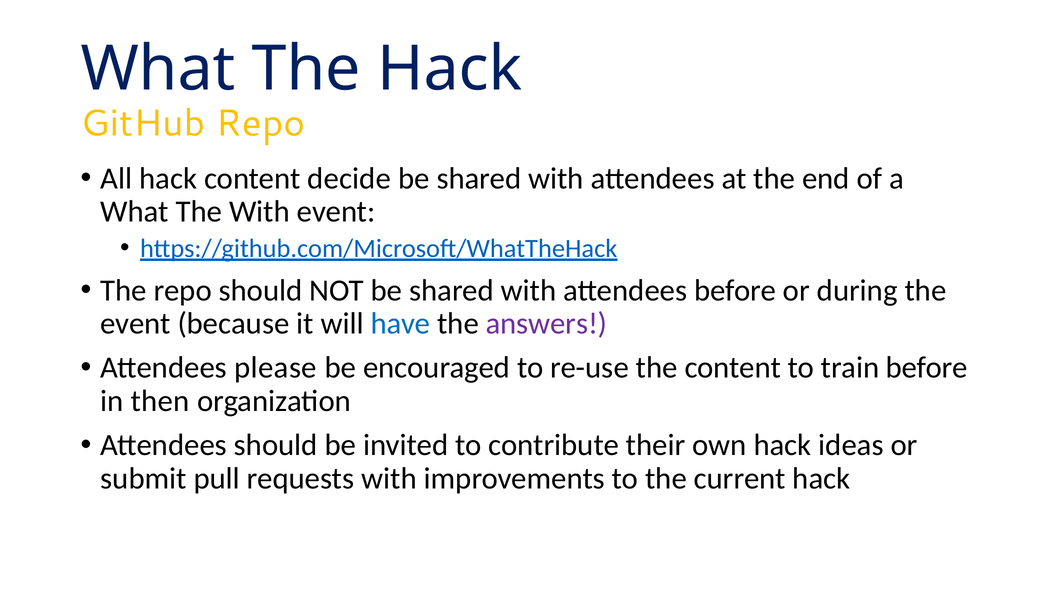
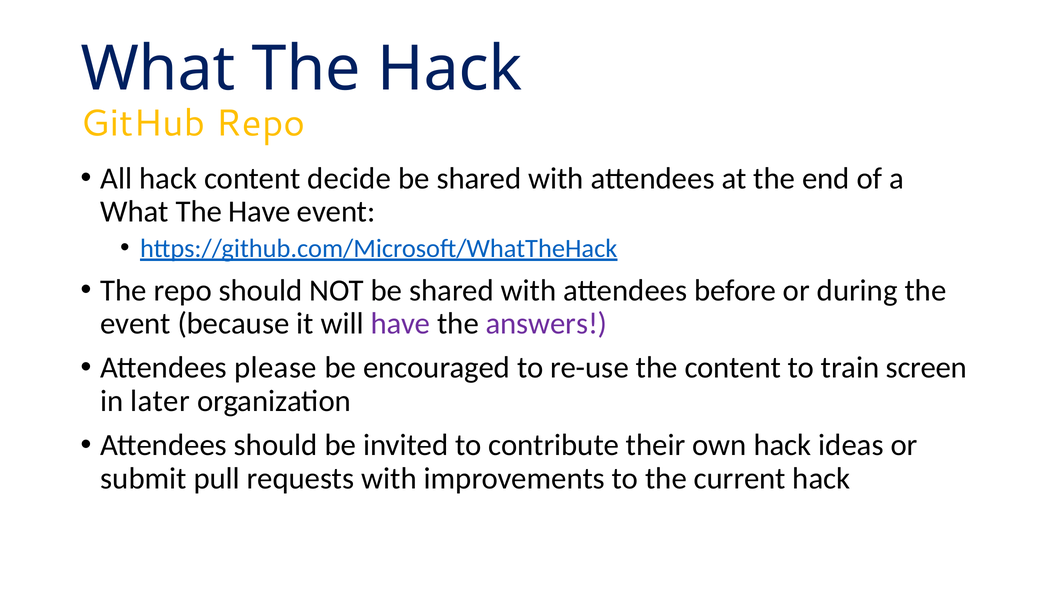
The With: With -> Have (260, 212)
have colour: blue -> purple (400, 324)
train before: before -> screen (927, 368)
then: then -> later (160, 401)
